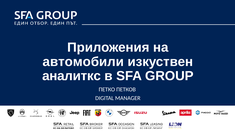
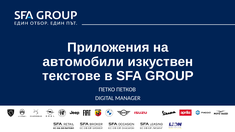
аналиткс: аналиткс -> текстове (71, 76)
